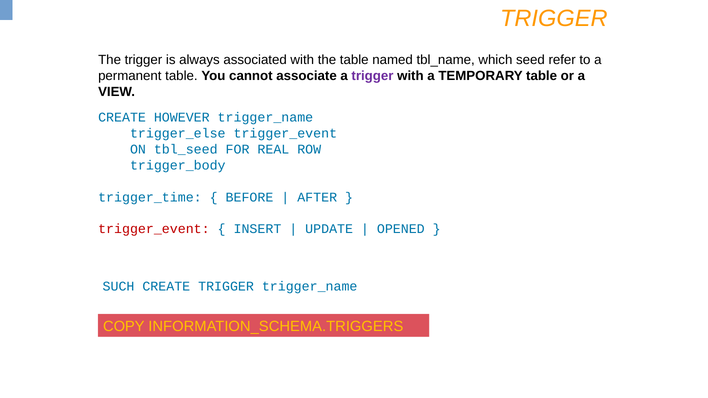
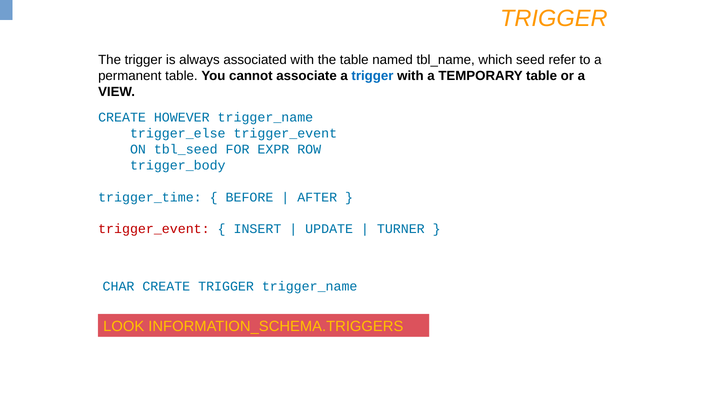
trigger colour: purple -> blue (372, 76)
REAL: REAL -> EXPR (273, 150)
OPENED: OPENED -> TURNER (401, 229)
SUCH: SUCH -> CHAR (119, 287)
COPY: COPY -> LOOK (124, 327)
